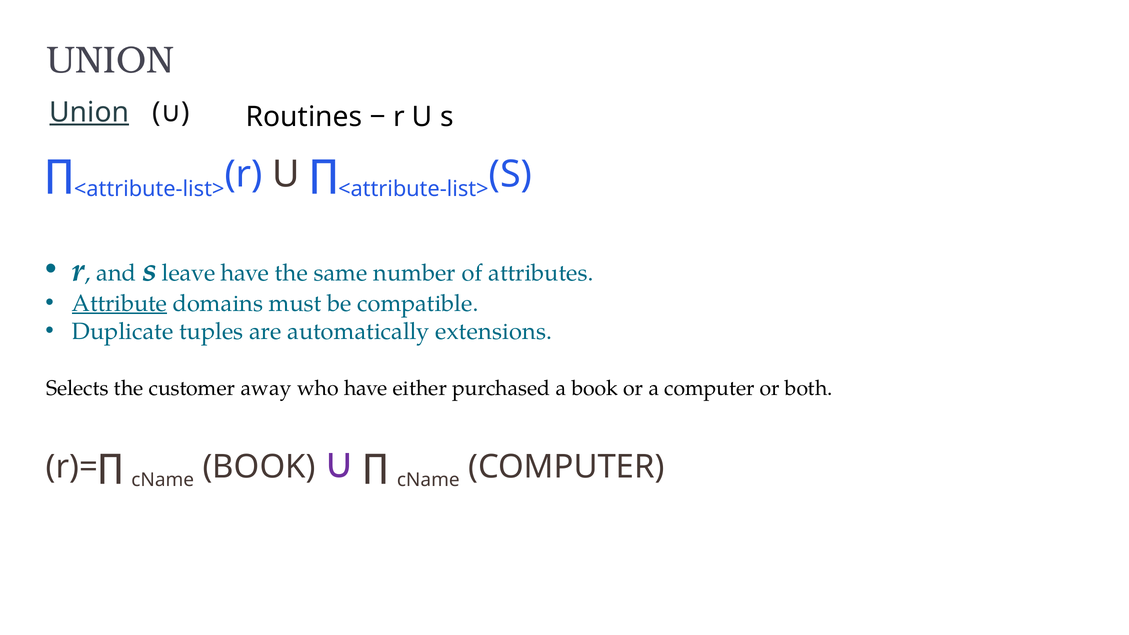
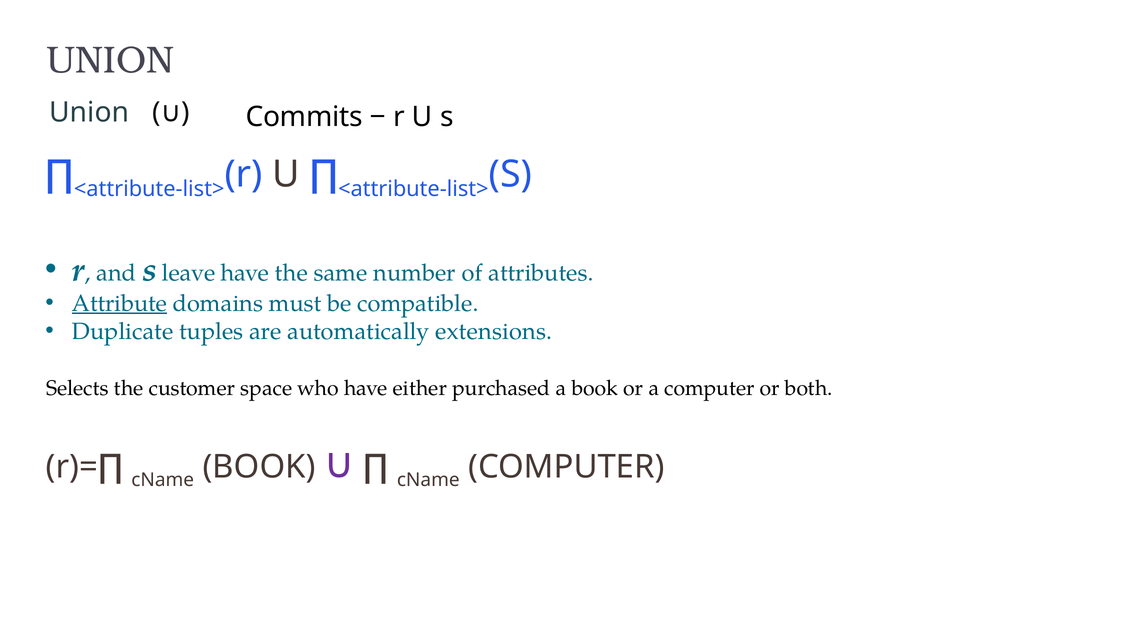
Routines: Routines -> Commits (304, 117)
Union underline: present -> none (89, 112)
away: away -> space (266, 388)
